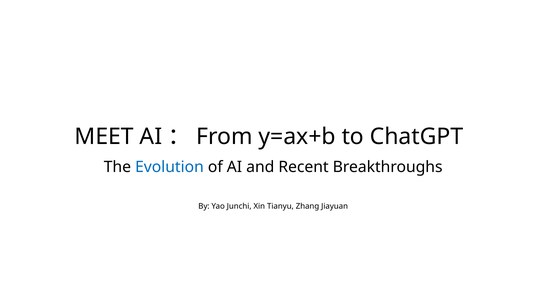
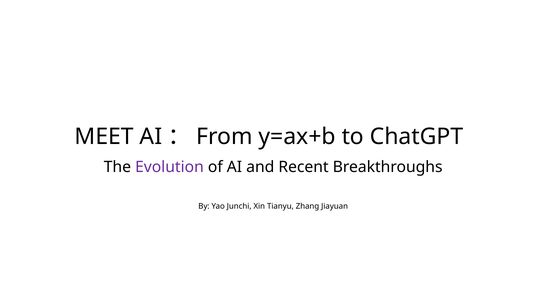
Evolution colour: blue -> purple (169, 167)
